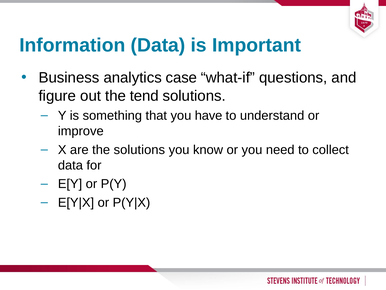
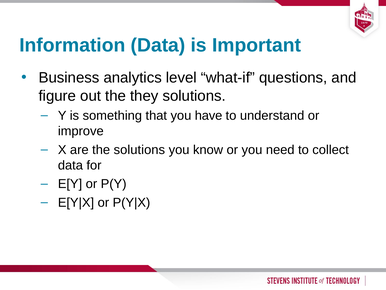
case: case -> level (181, 78)
tend: tend -> they (144, 96)
